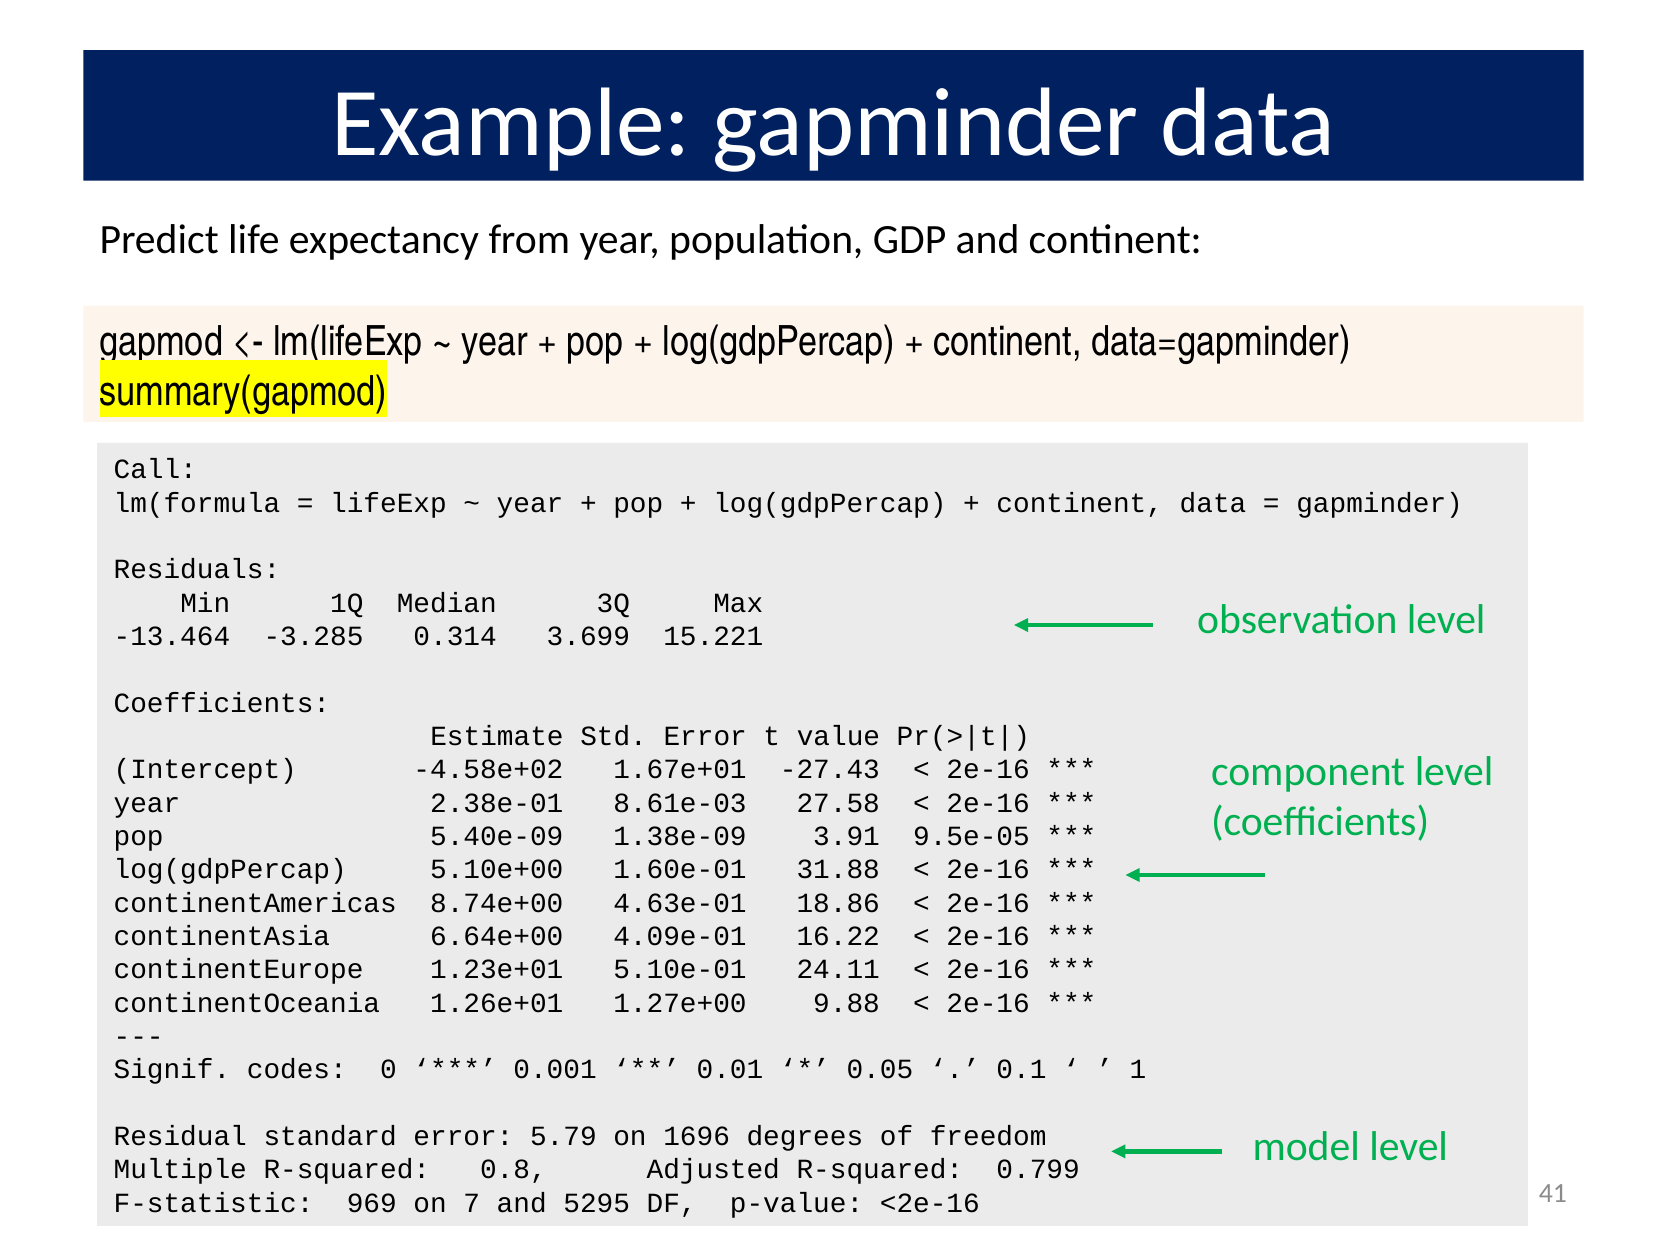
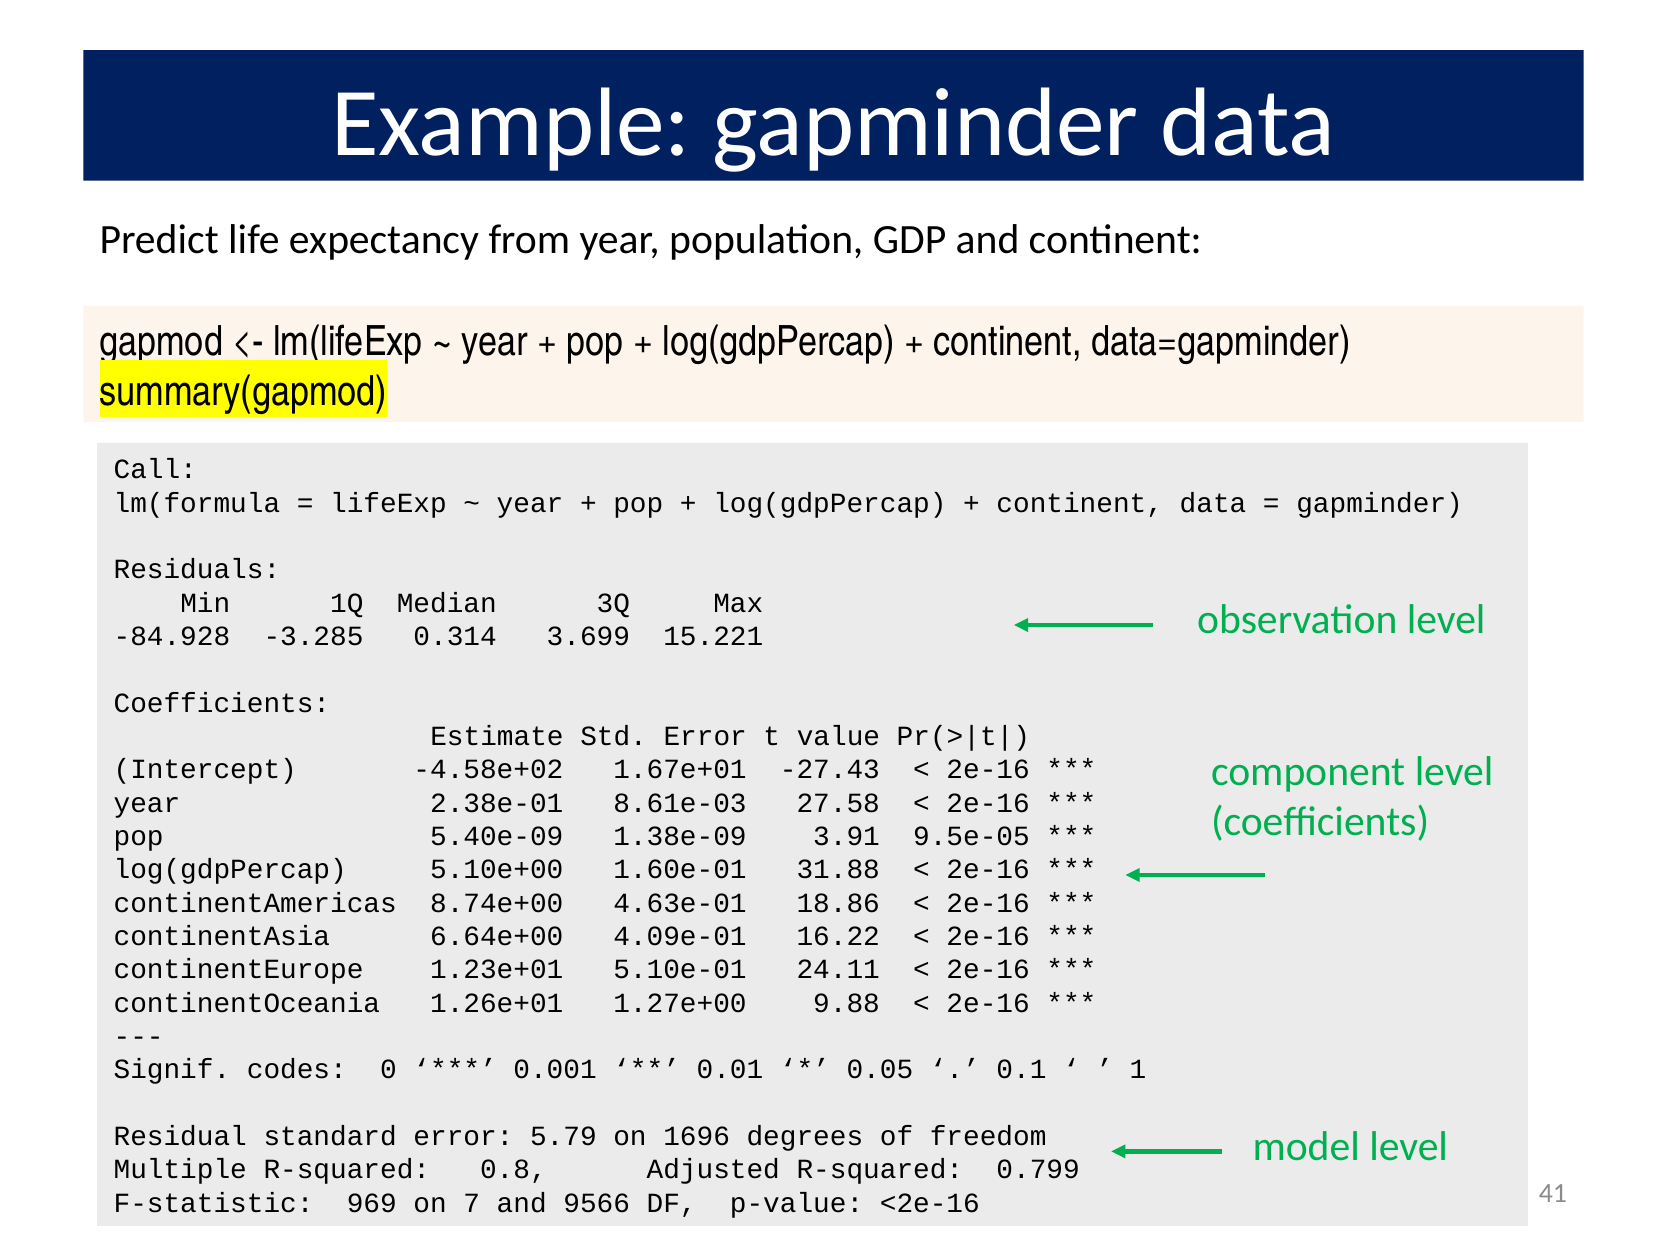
-13.464: -13.464 -> -84.928 (172, 636)
5295: 5295 -> 9566 (597, 1203)
